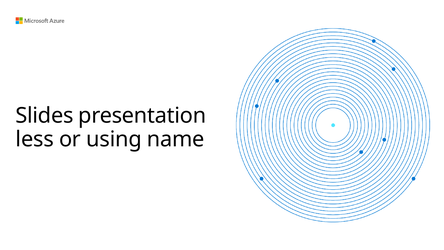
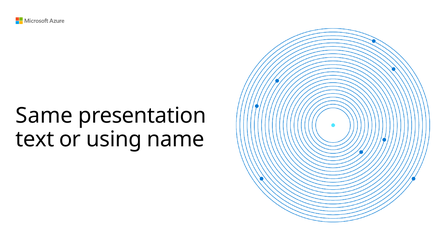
Slides: Slides -> Same (44, 116)
less: less -> text (35, 139)
